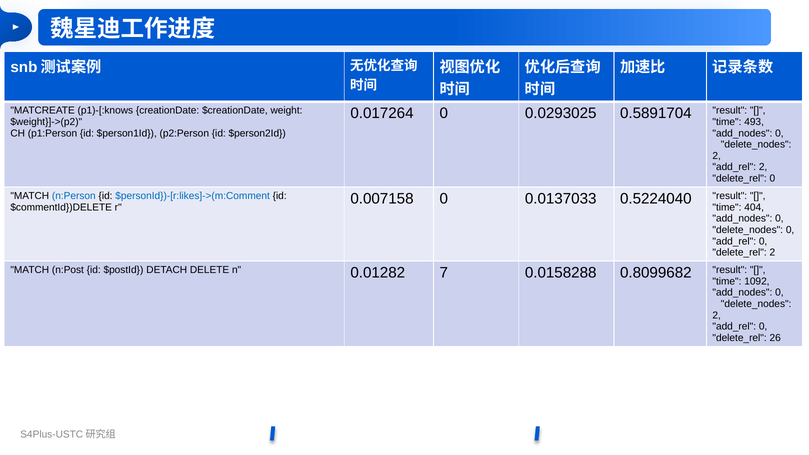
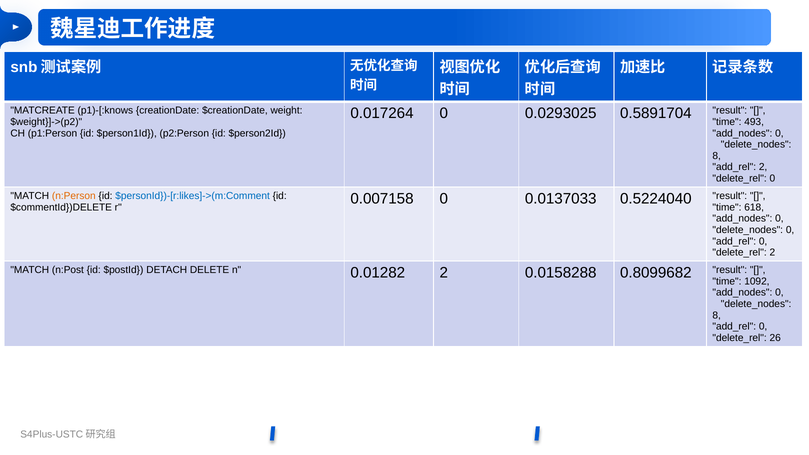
2: 2 -> 8 (717, 156)
n:Person colour: blue -> orange (74, 196)
404: 404 -> 618 (754, 207)
0.01282 7: 7 -> 2 (444, 273)
2: 2 -> 8 (717, 315)
